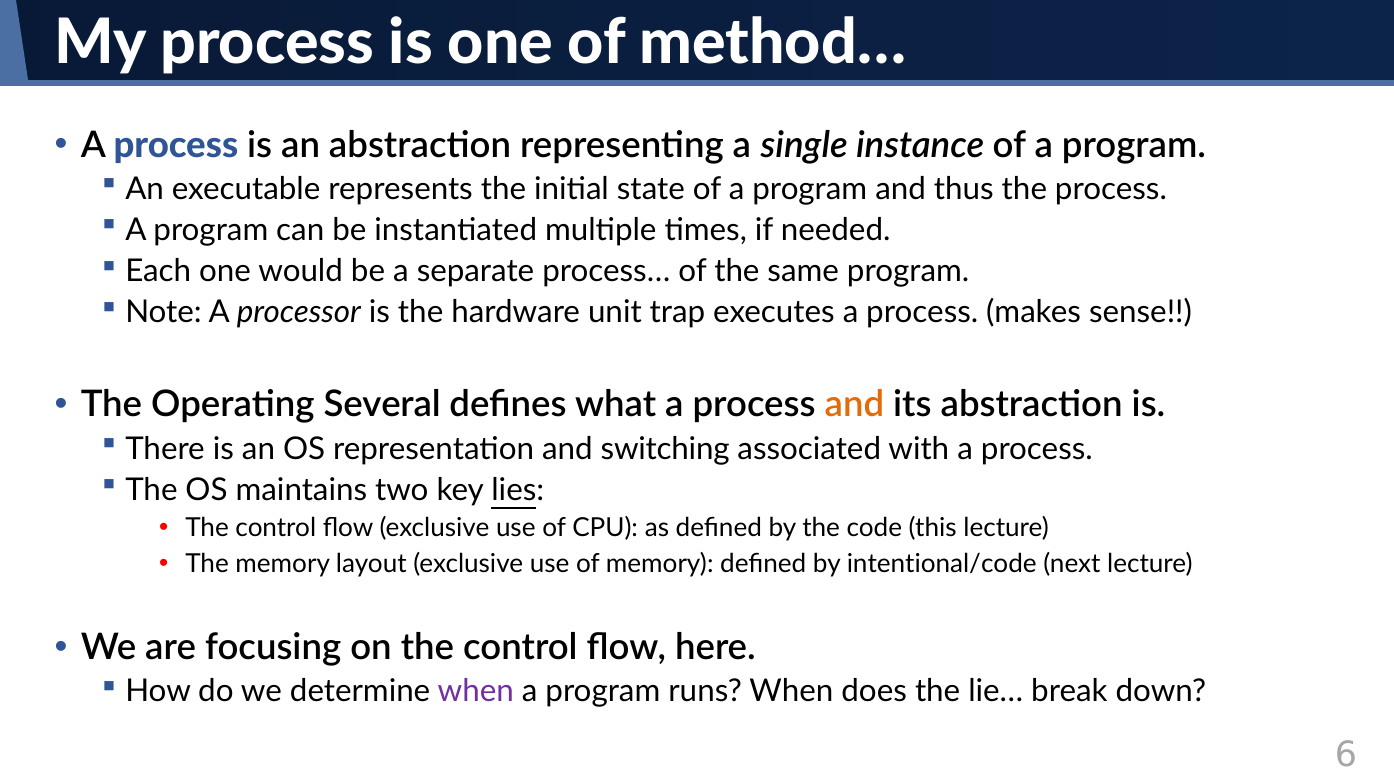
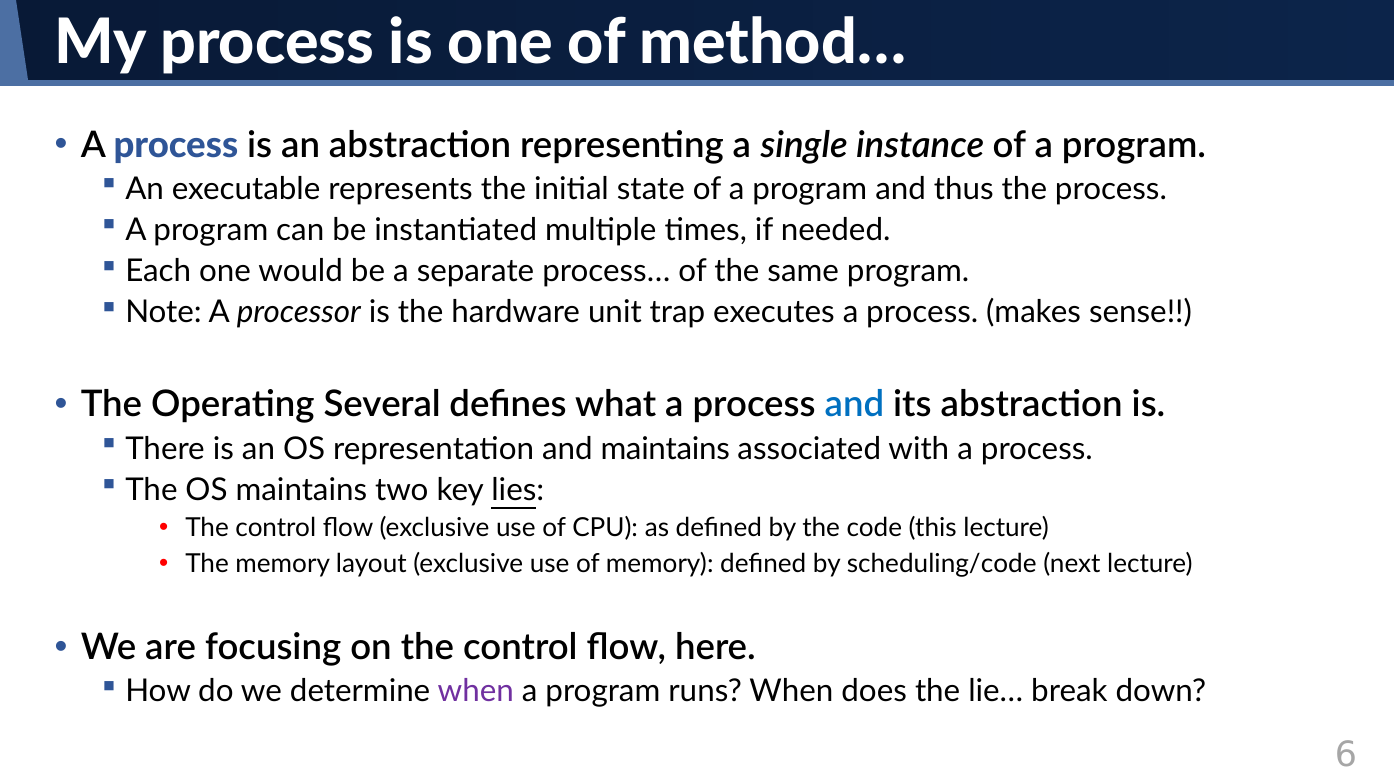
and colour: orange -> blue (854, 405)
and switching: switching -> maintains (665, 449)
intentional/code: intentional/code -> scheduling/code (942, 564)
